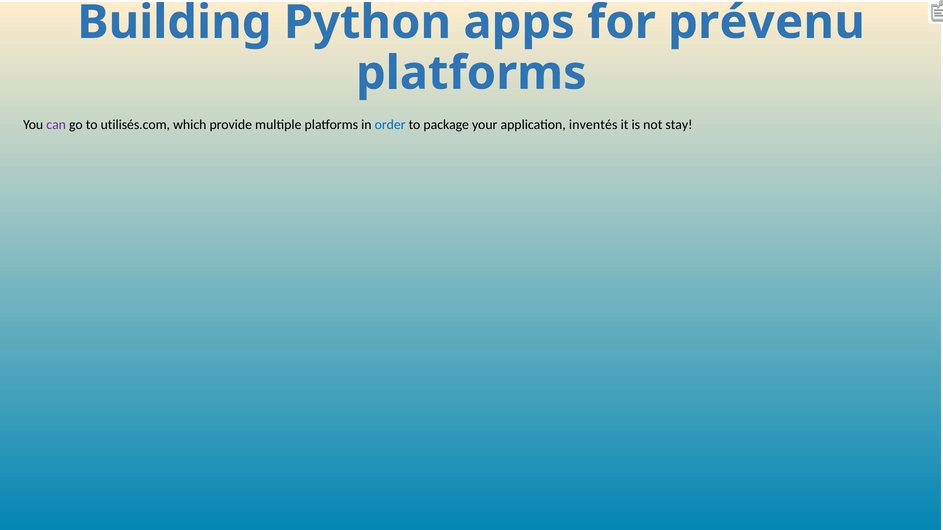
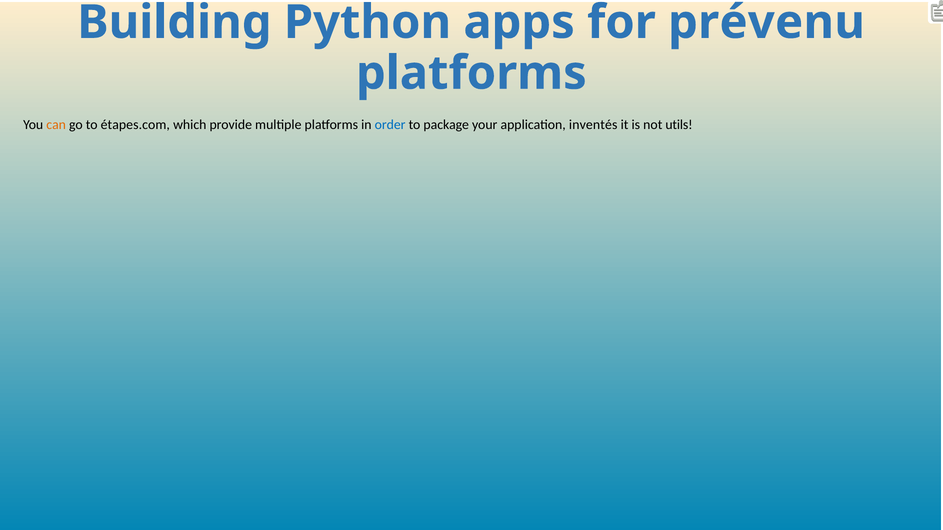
can colour: purple -> orange (56, 125)
utilisés.com: utilisés.com -> étapes.com (135, 125)
stay: stay -> utils (679, 125)
